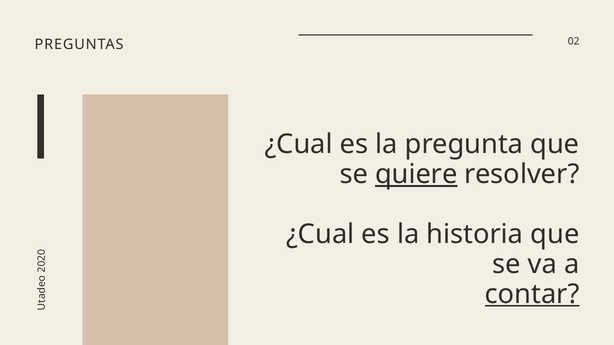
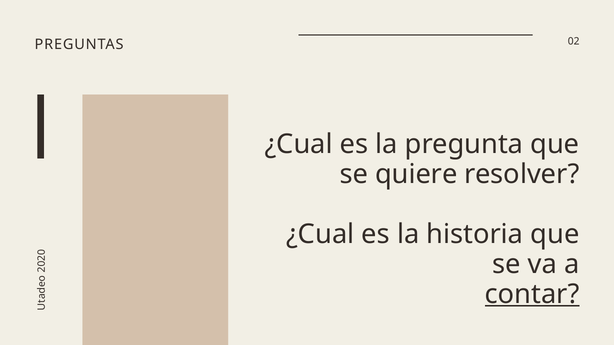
quiere underline: present -> none (416, 174)
